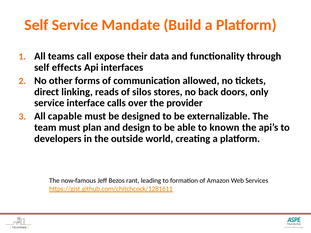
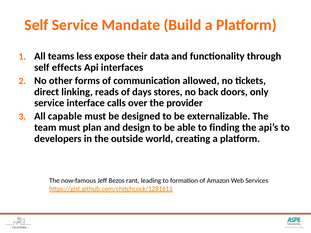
call: call -> less (84, 56)
silos: silos -> days (142, 92)
known: known -> finding (224, 128)
